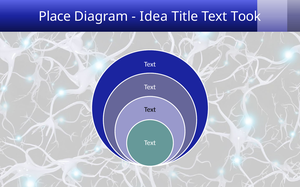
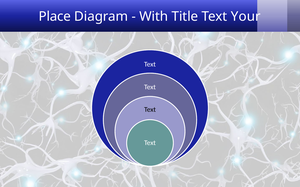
Idea: Idea -> With (154, 17)
Took: Took -> Your (246, 17)
